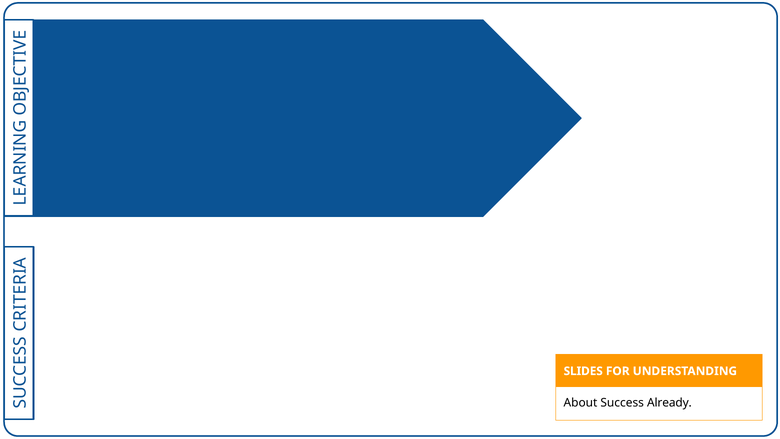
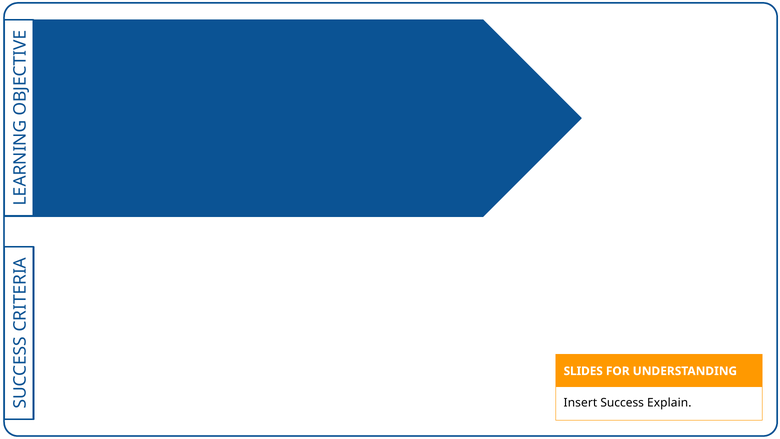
About: About -> Insert (580, 403)
Already: Already -> Explain (669, 403)
